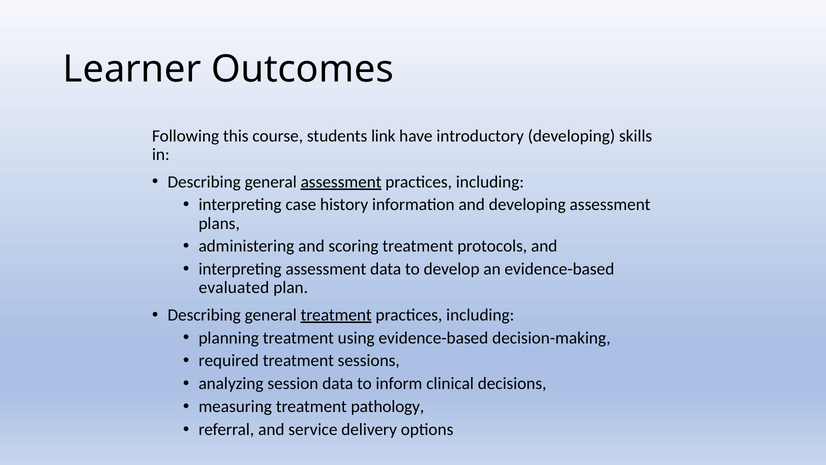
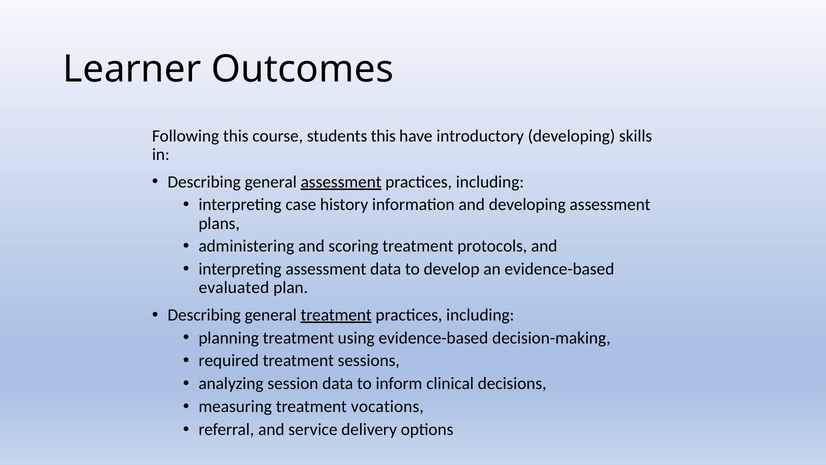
students link: link -> this (383, 136)
pathology: pathology -> vocations (387, 406)
